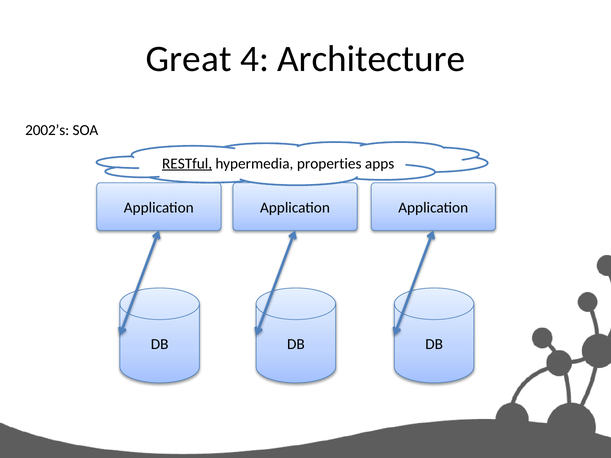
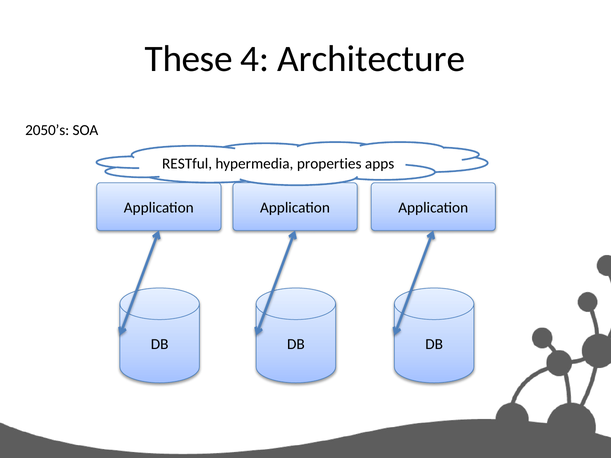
Great: Great -> These (189, 59)
2002’s: 2002’s -> 2050’s (47, 130)
RESTful underline: present -> none (187, 164)
